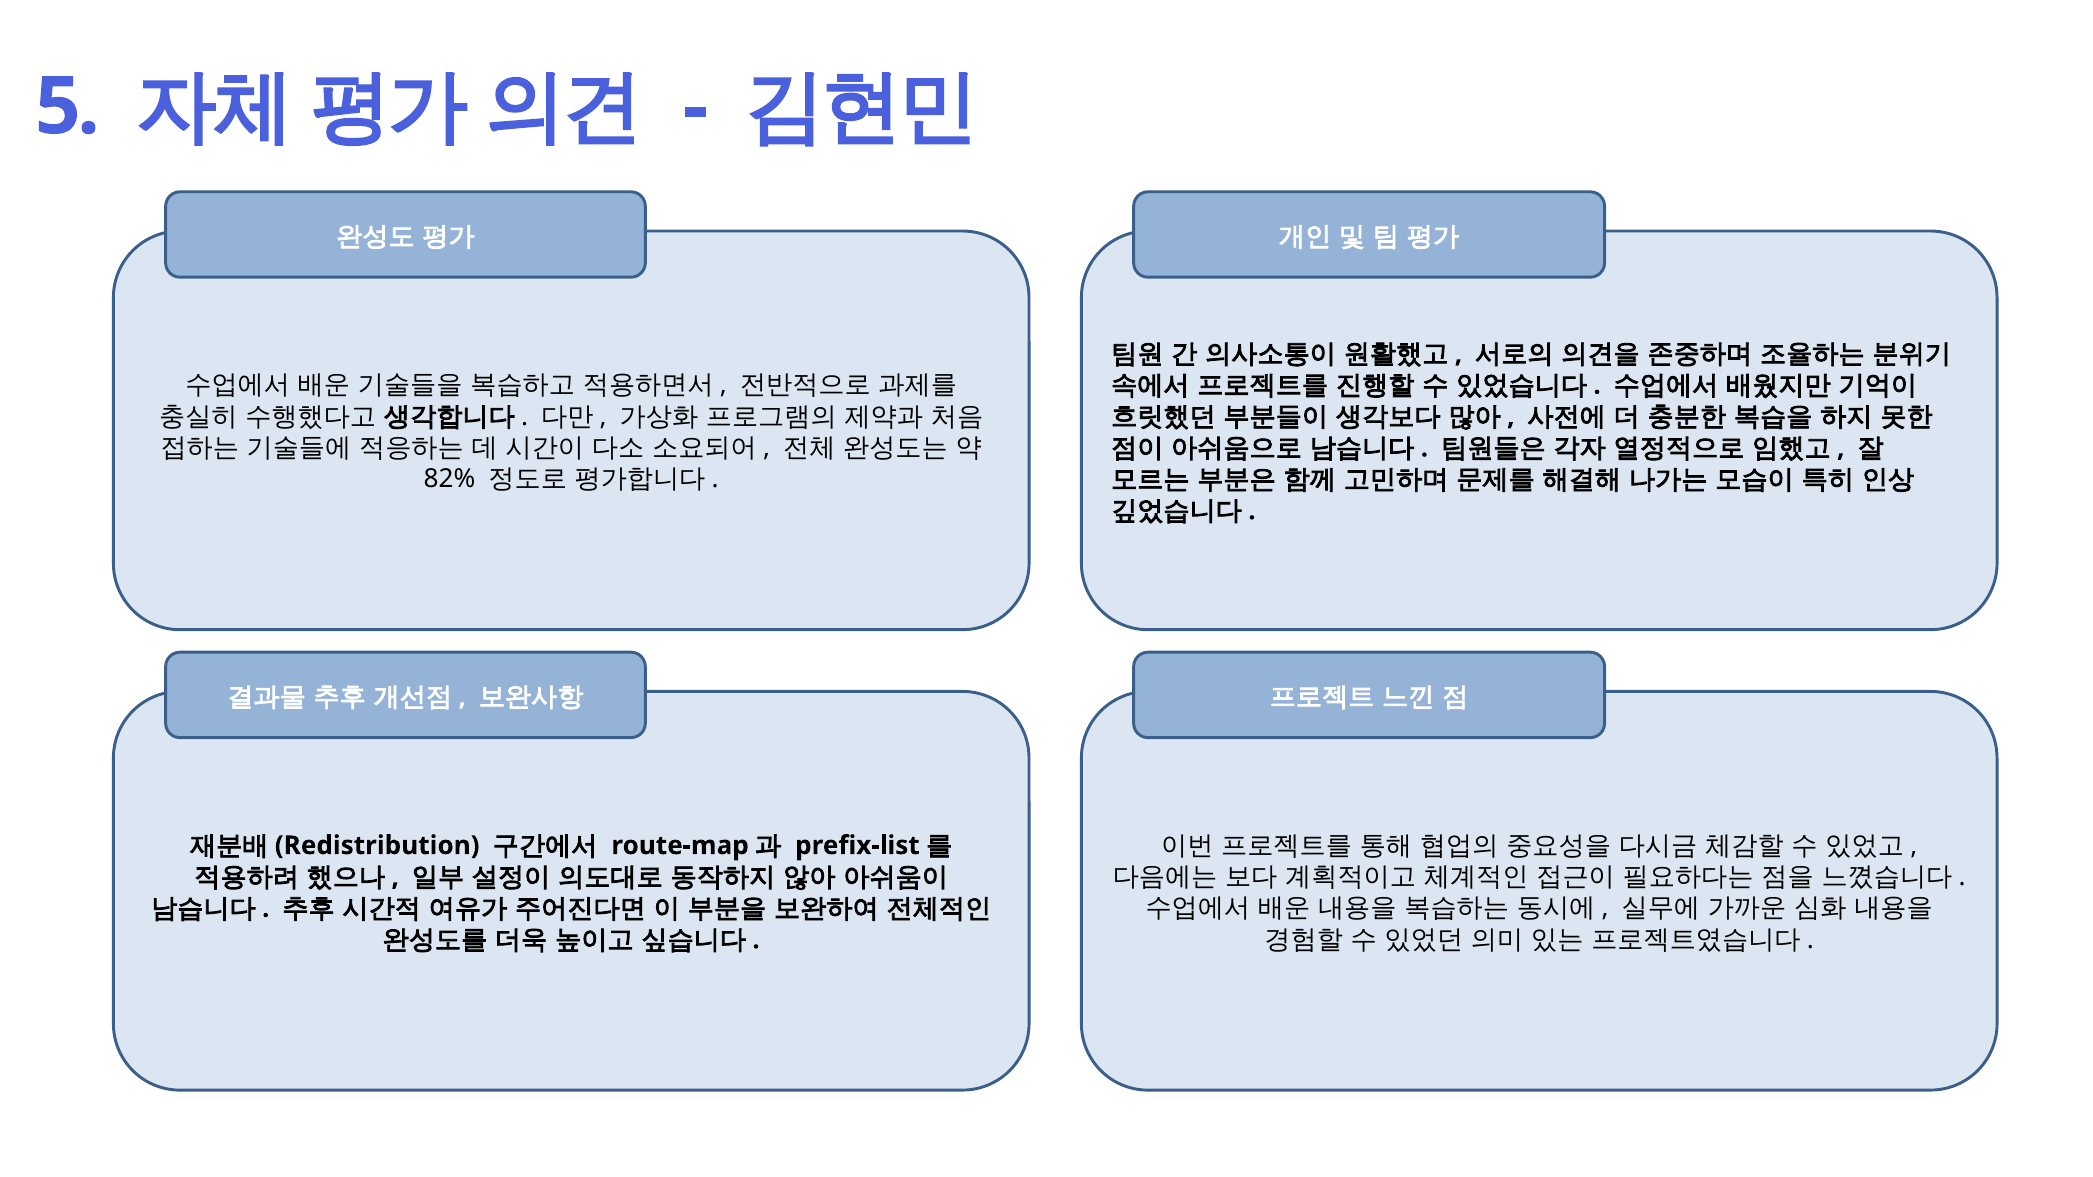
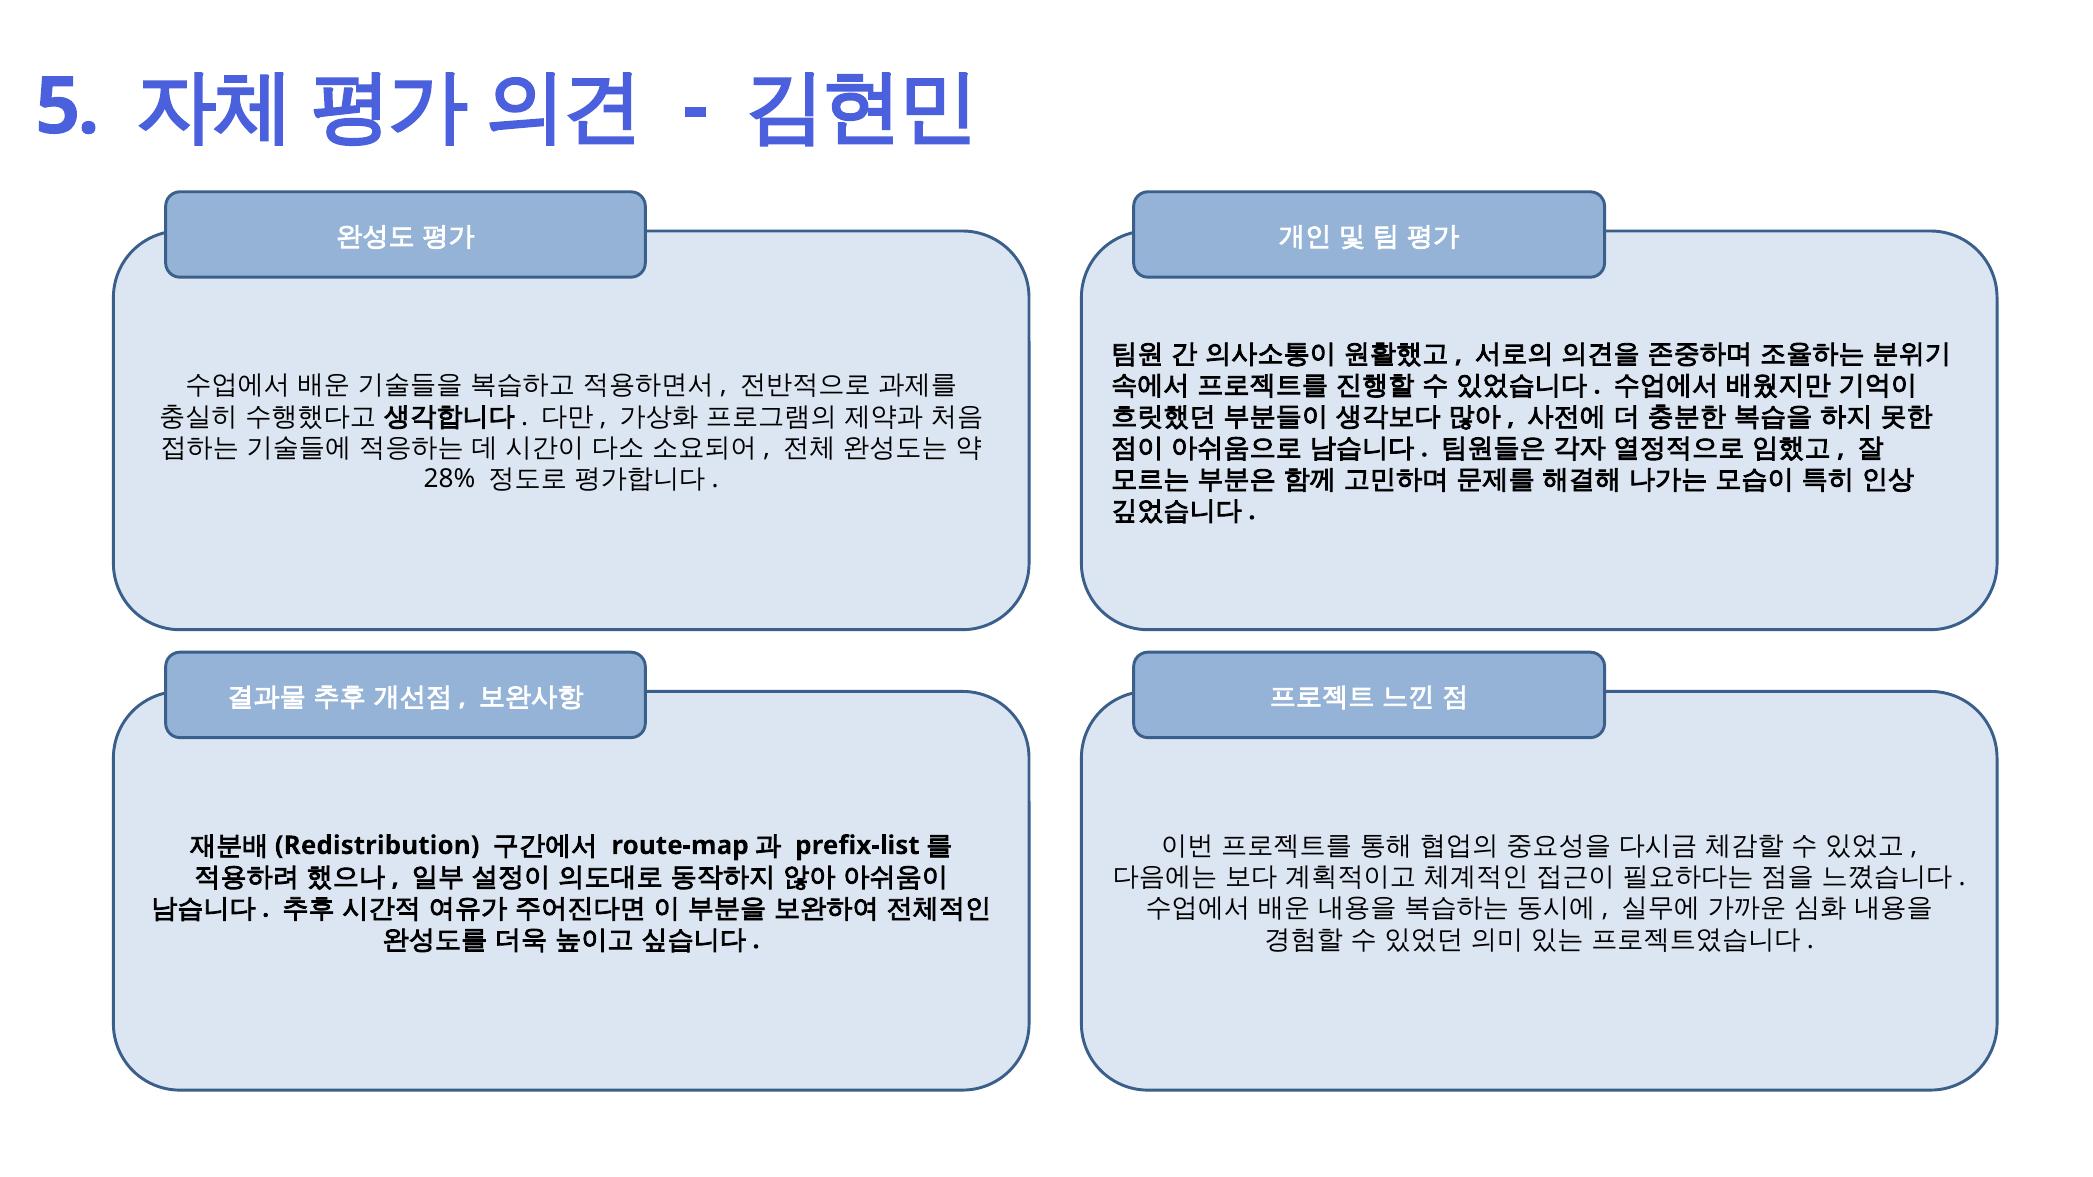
82%: 82% -> 28% (450, 479)
